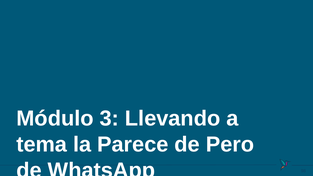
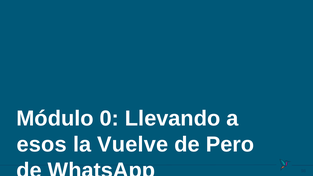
3: 3 -> 0 (109, 118)
tema: tema -> esos (42, 145)
Parece: Parece -> Vuelve (133, 145)
